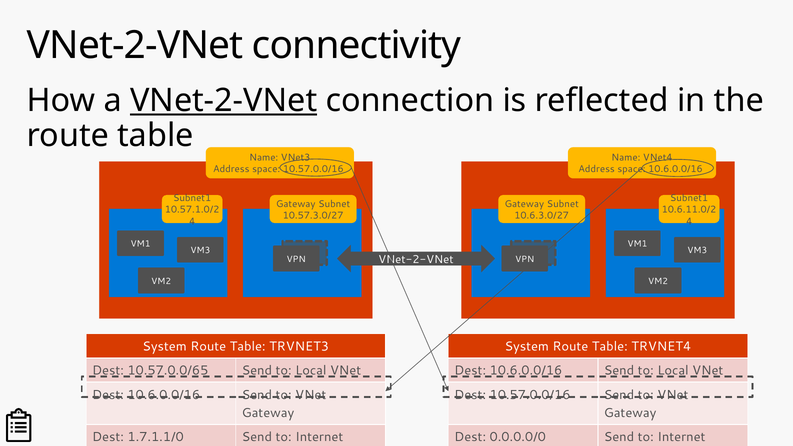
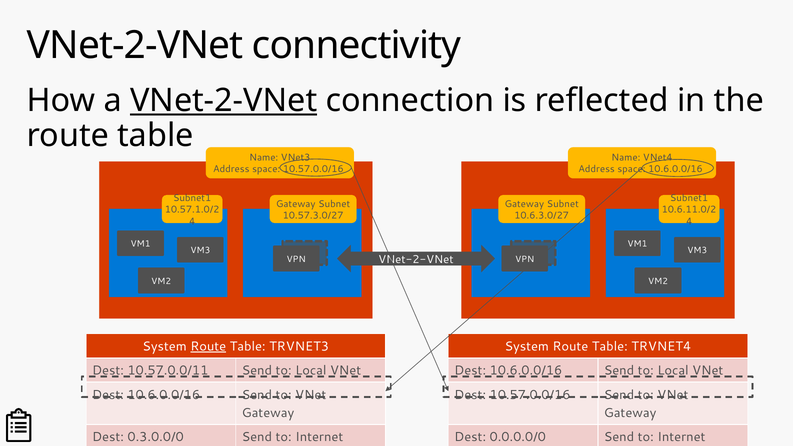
Route underline: none -> present (208, 347)
10.57.0.0/65: 10.57.0.0/65 -> 10.57.0.0/11 (168, 371)
1.7.1.1/0: 1.7.1.1/0 -> 0.3.0.0/0 (156, 437)
